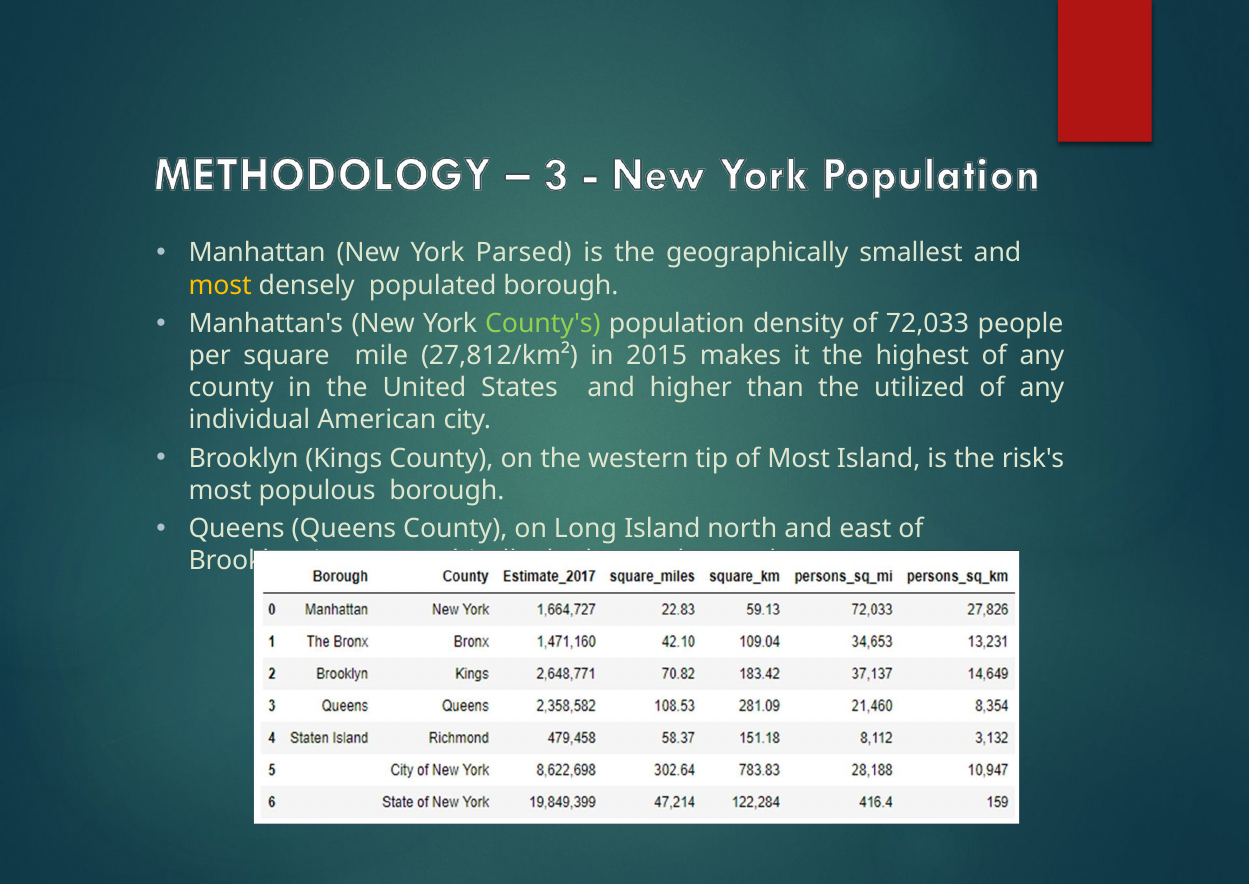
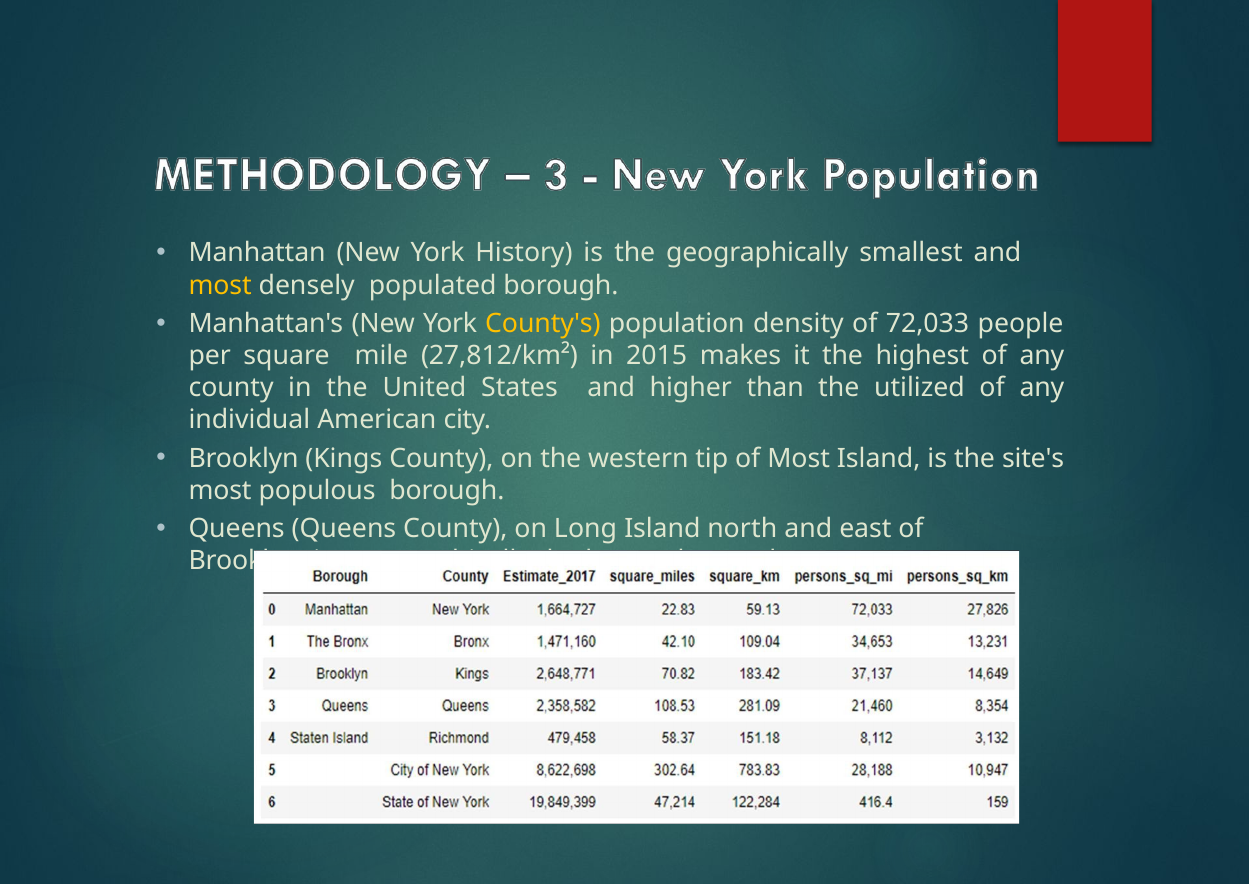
Parsed: Parsed -> History (524, 253)
County's colour: light green -> yellow (543, 323)
risk's: risk's -> site's (1033, 458)
